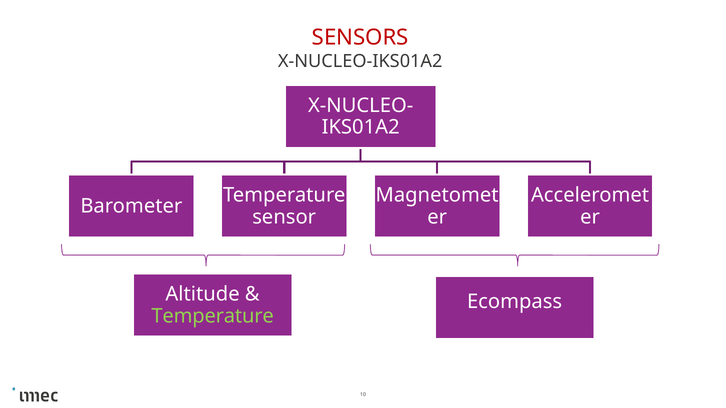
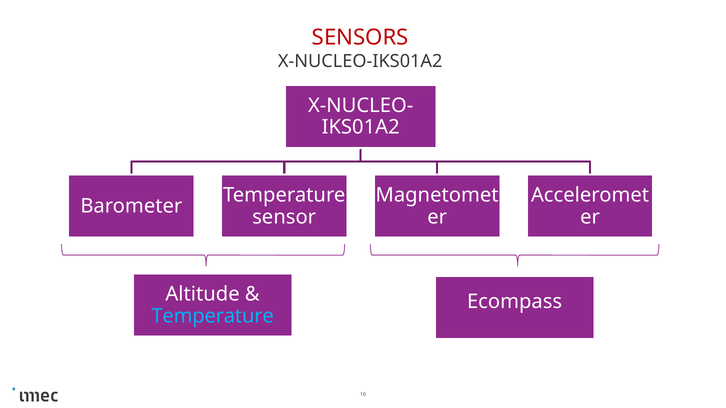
Temperature colour: light green -> light blue (213, 316)
